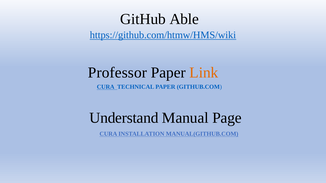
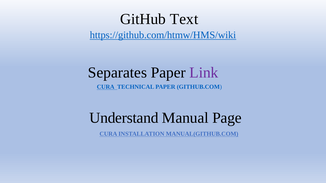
Able: Able -> Text (184, 19)
Professor: Professor -> Separates (118, 73)
Link colour: orange -> purple (204, 73)
